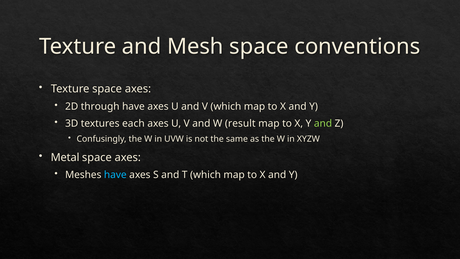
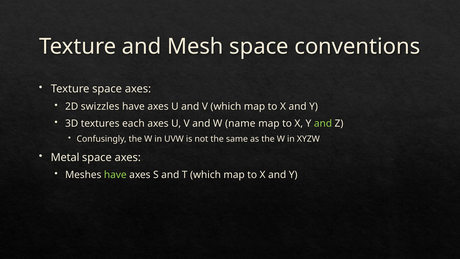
through: through -> swizzles (100, 106)
result: result -> name (240, 123)
have colour: light blue -> light green (115, 175)
